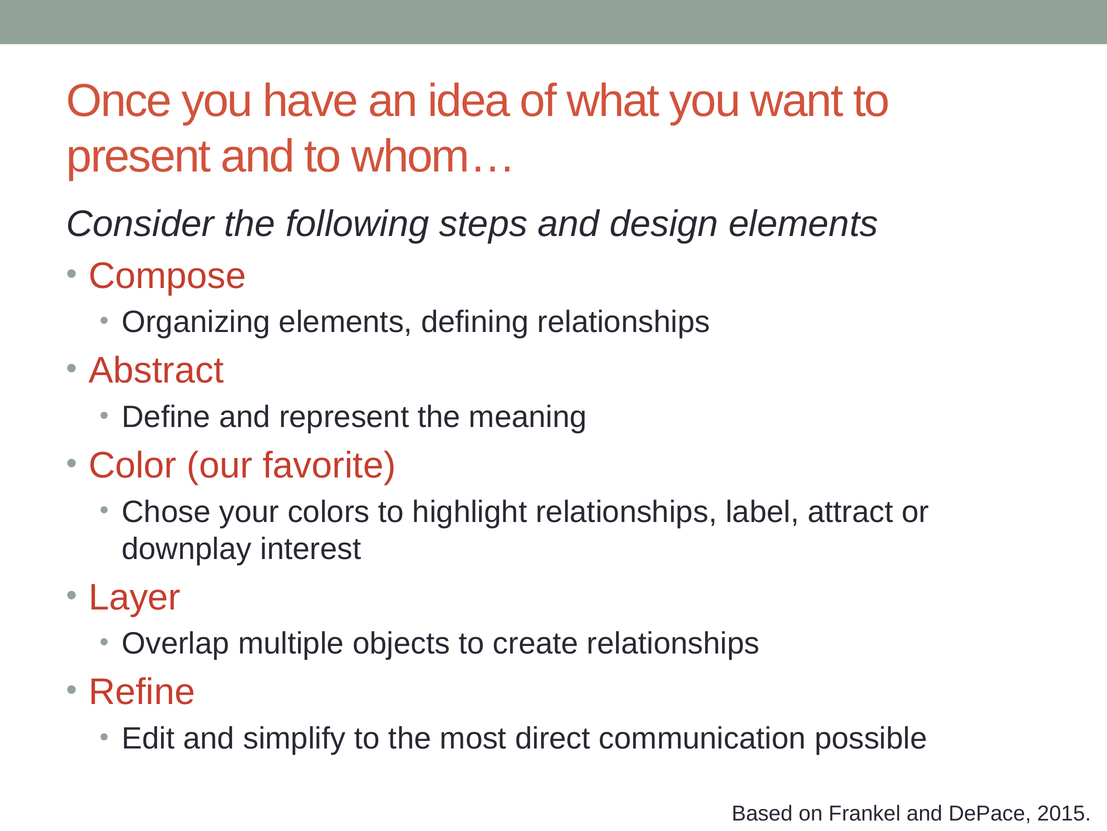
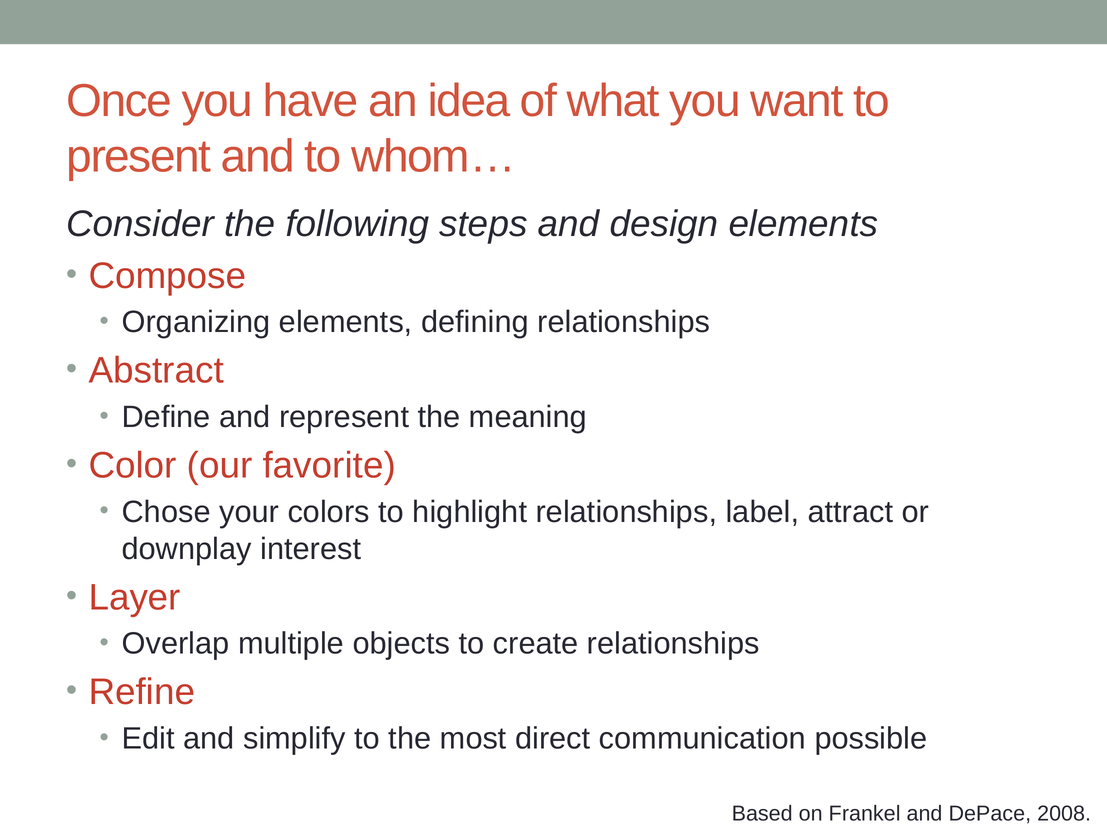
2015: 2015 -> 2008 (1064, 813)
